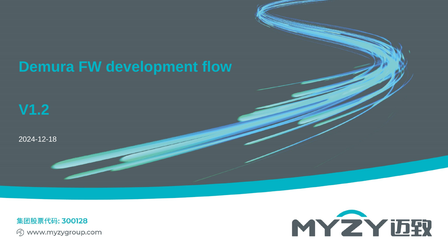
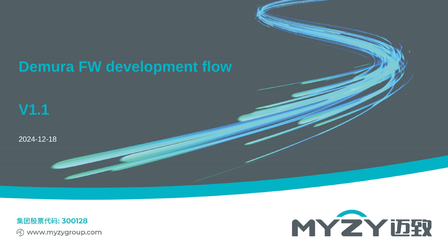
V1.2: V1.2 -> V1.1 (34, 110)
